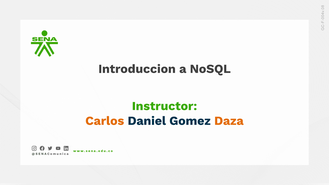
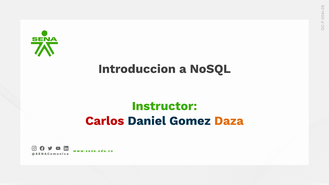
Carlos colour: orange -> red (105, 121)
